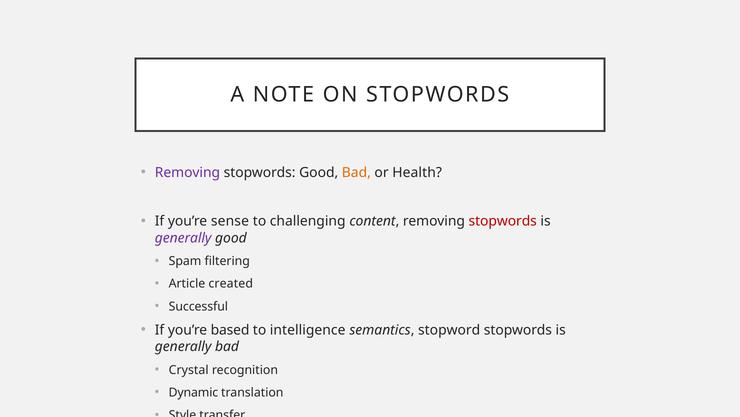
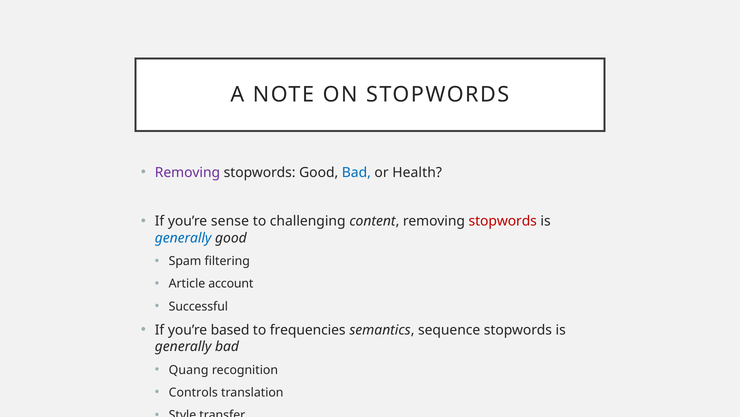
Bad colour: orange -> blue (356, 172)
generally colour: purple -> blue (183, 238)
created: created -> account (231, 283)
intelligence: intelligence -> frequencies (308, 329)
stopword: stopword -> sequence (449, 329)
Crystal: Crystal -> Quang (189, 369)
Dynamic: Dynamic -> Controls (193, 392)
